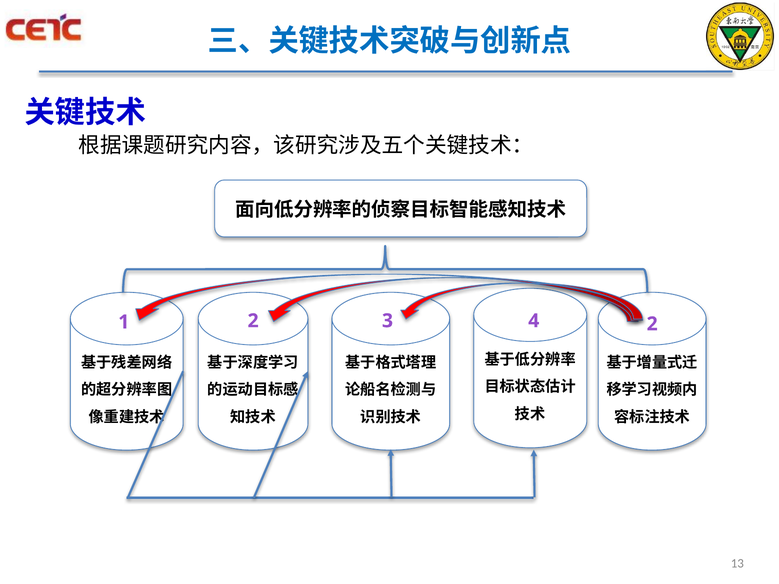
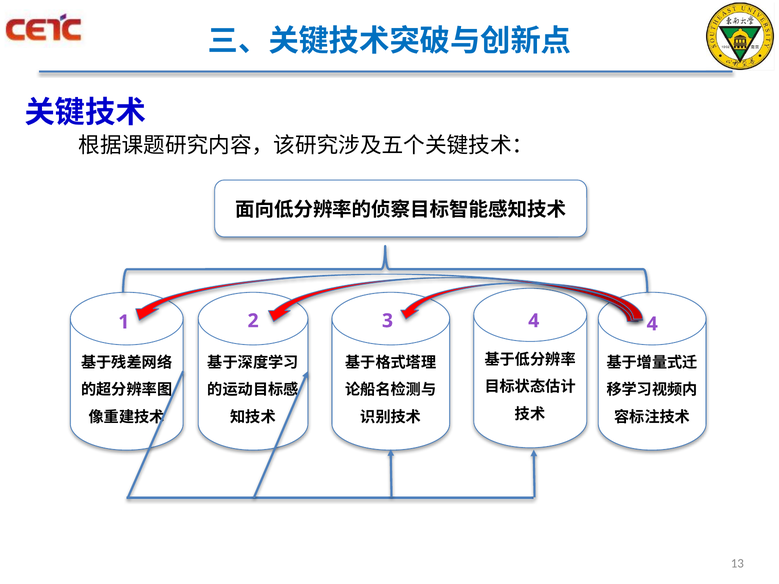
2: 2 -> 4 (652, 324)
